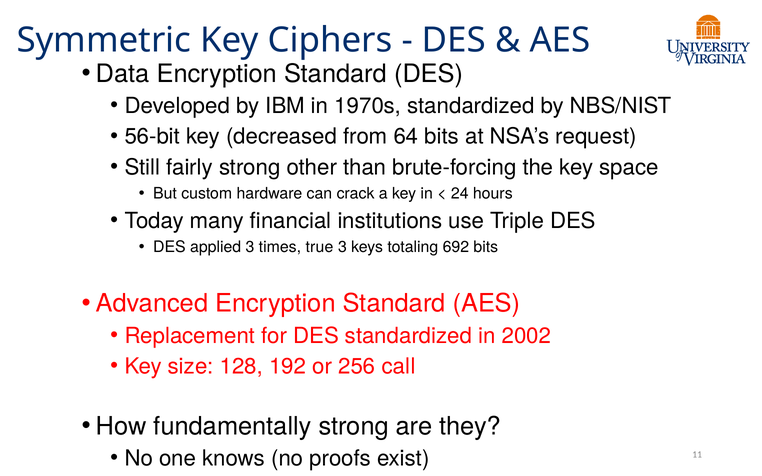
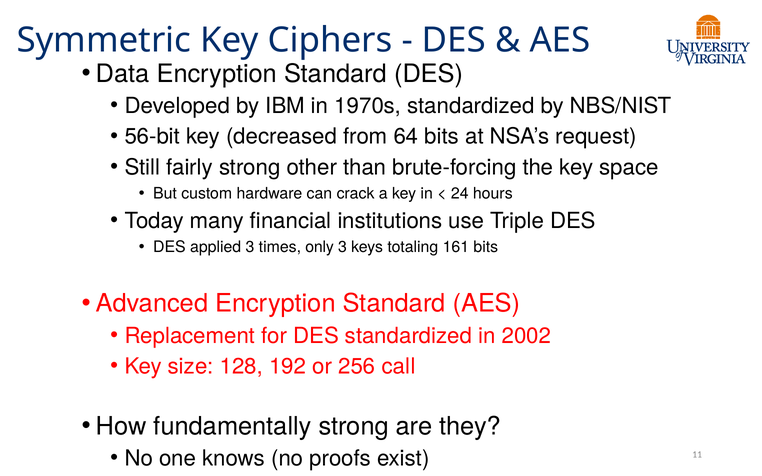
true: true -> only (320, 247)
692: 692 -> 161 (456, 247)
